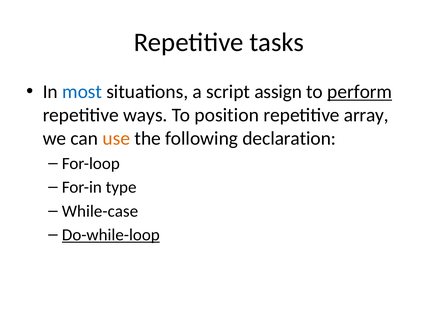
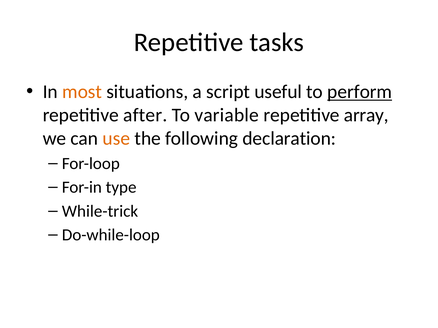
most colour: blue -> orange (82, 92)
assign: assign -> useful (278, 92)
ways: ways -> after (145, 115)
position: position -> variable (227, 115)
While-case: While-case -> While-trick (100, 211)
Do-while-loop underline: present -> none (111, 235)
